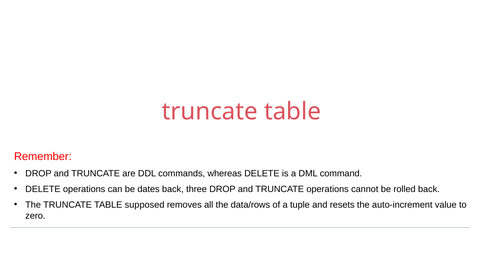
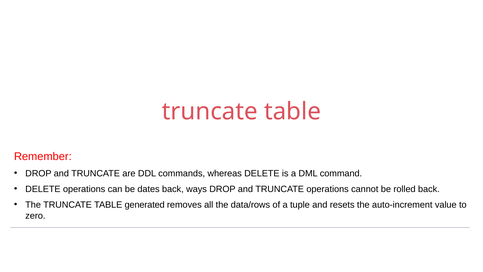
three: three -> ways (197, 189)
supposed: supposed -> generated (145, 205)
